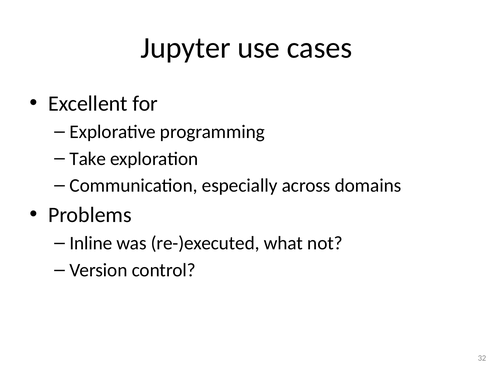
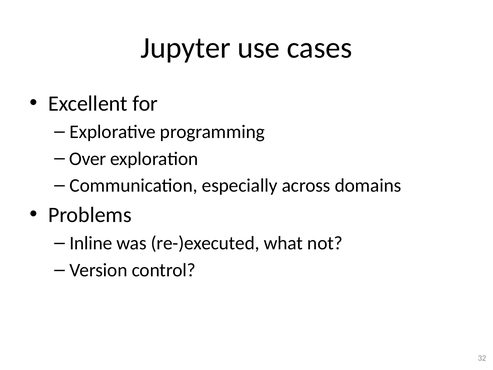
Take: Take -> Over (88, 159)
